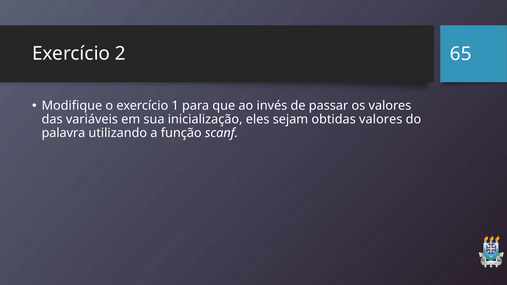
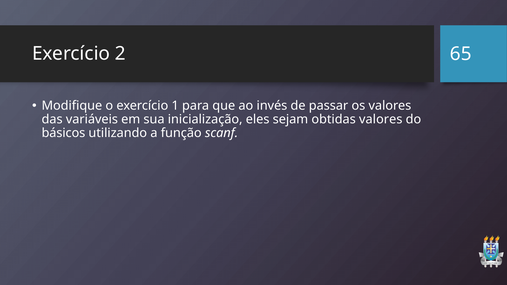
palavra: palavra -> básicos (63, 133)
